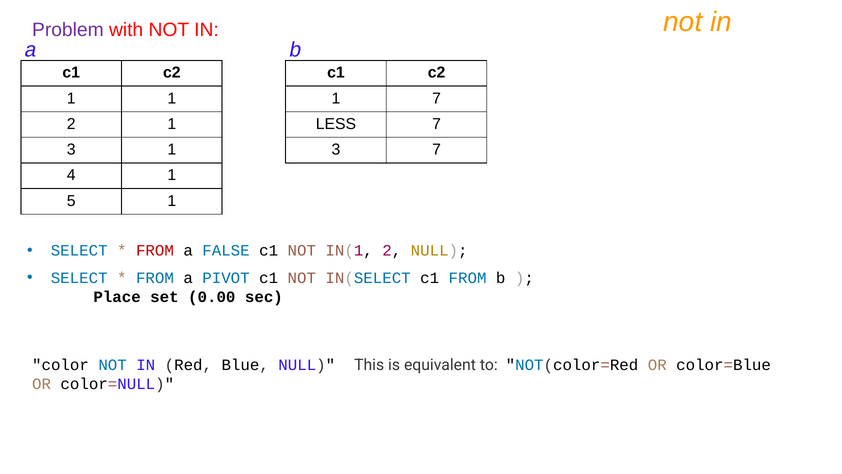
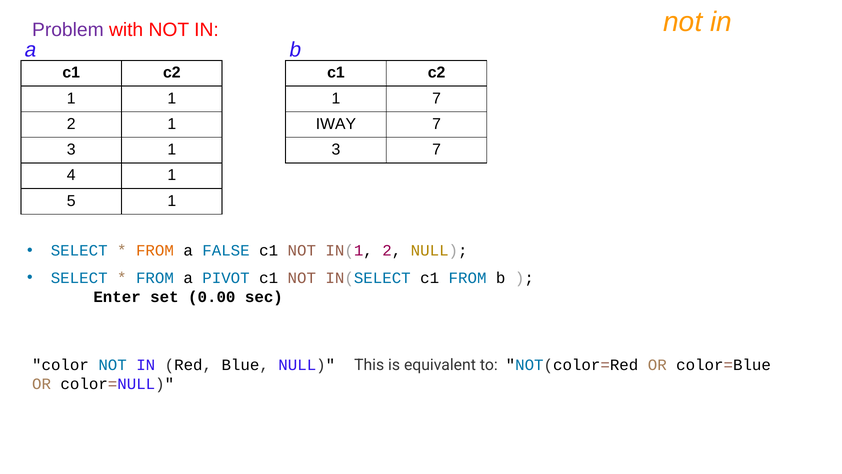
LESS: LESS -> IWAY (336, 124)
FROM colour: red -> orange (155, 250)
Place: Place -> Enter (117, 297)
